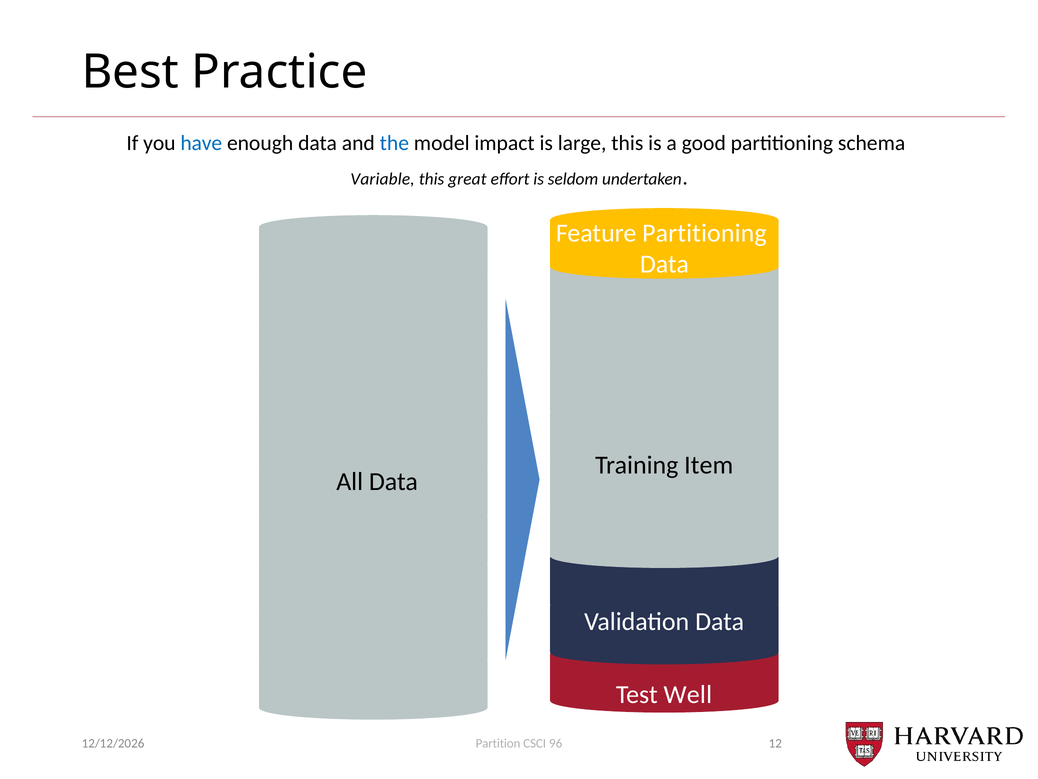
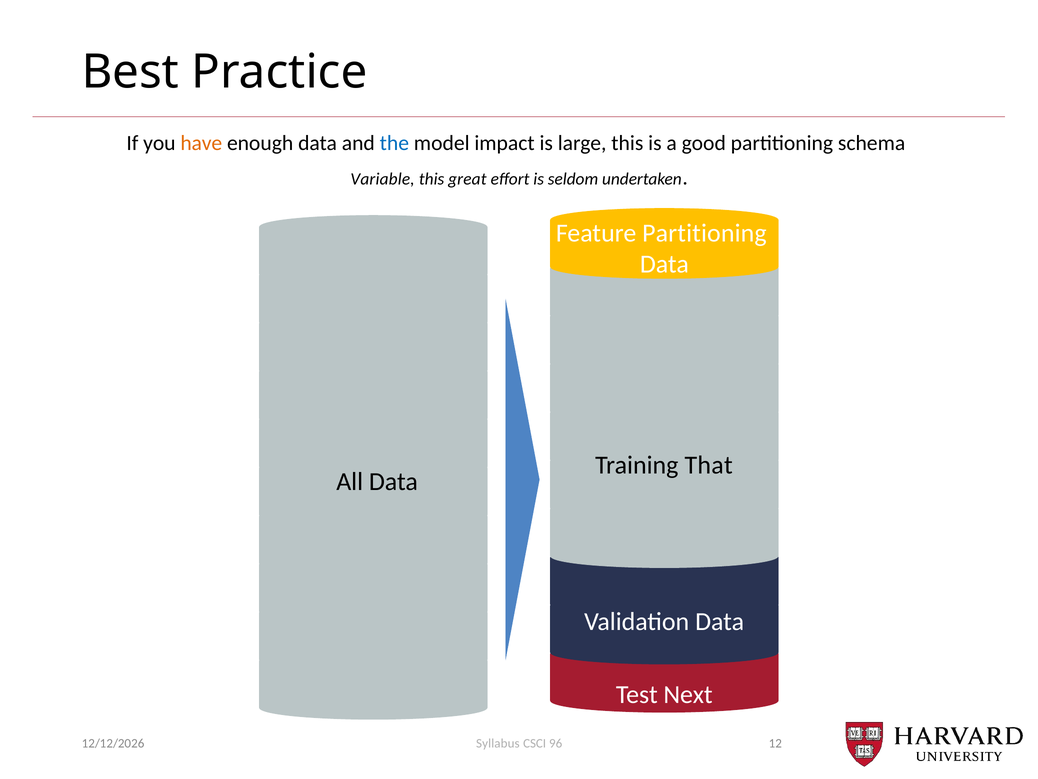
have colour: blue -> orange (201, 143)
Item: Item -> That (709, 465)
Well: Well -> Next (688, 694)
Partition: Partition -> Syllabus (498, 743)
